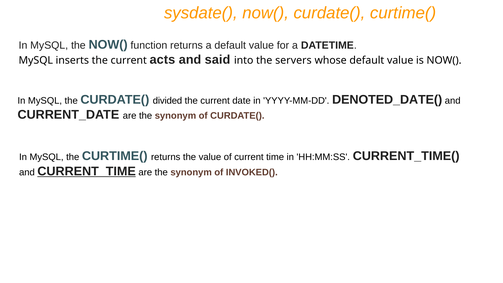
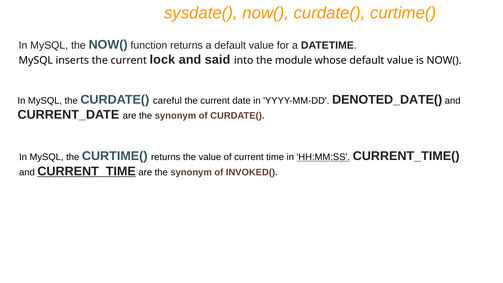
acts: acts -> lock (162, 60)
servers: servers -> module (294, 60)
divided: divided -> careful (167, 101)
HH:MM:SS underline: none -> present (323, 157)
